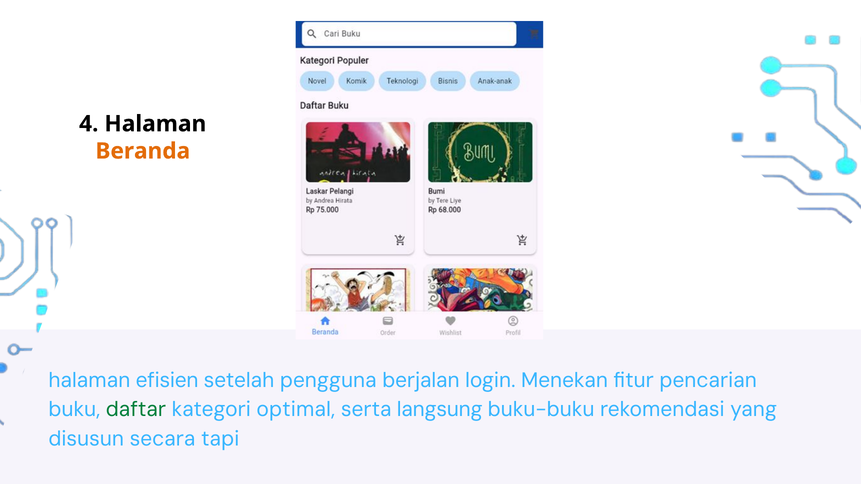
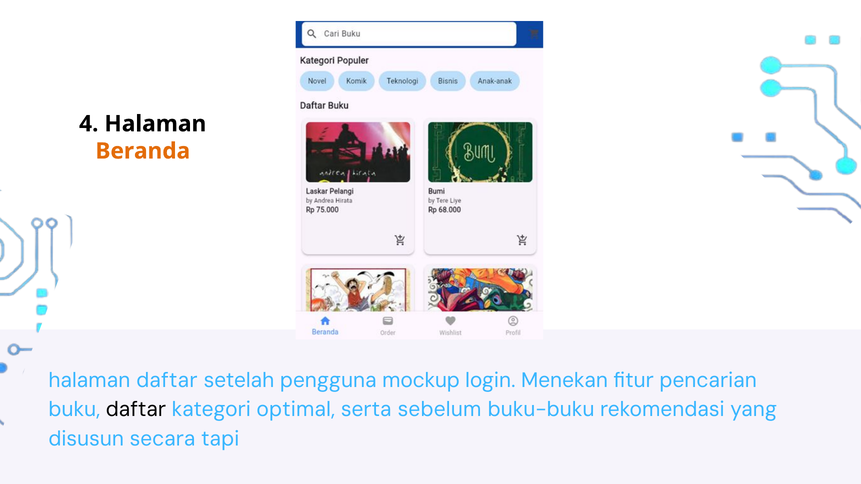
efisien: efisien -> daftar (167, 380)
berjalan: berjalan -> mockup (421, 380)
daftar colour: green -> black (136, 410)
langsung: langsung -> sebelum (440, 410)
